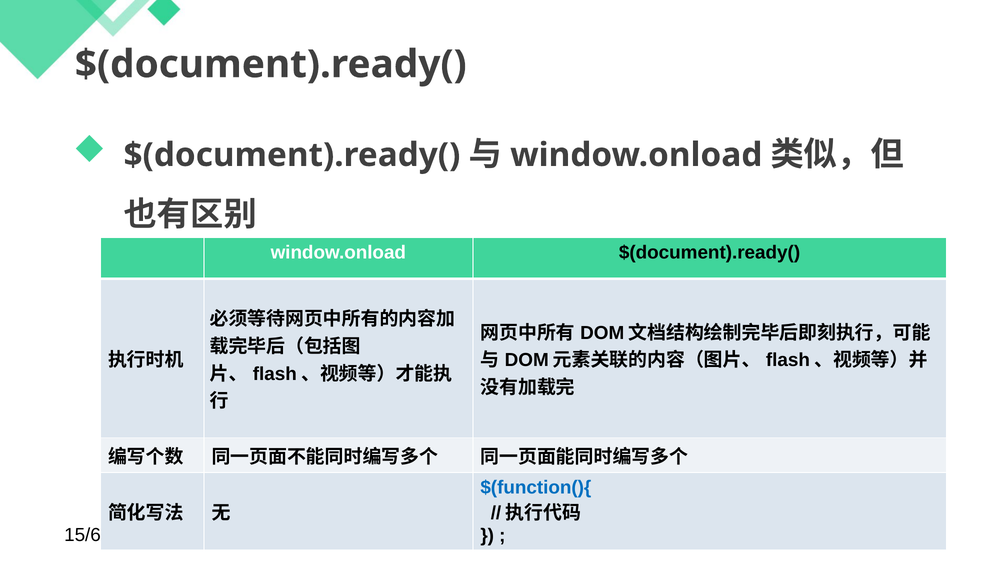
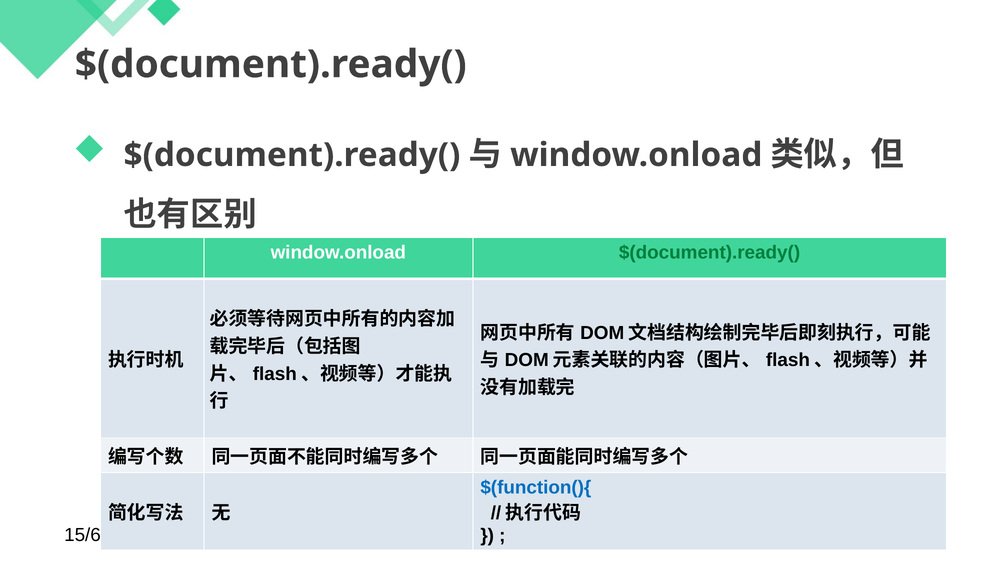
$(document).ready( colour: black -> green (710, 253)
